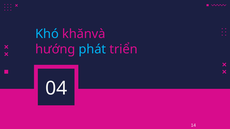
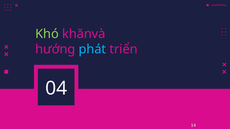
Khó colour: light blue -> light green (47, 34)
